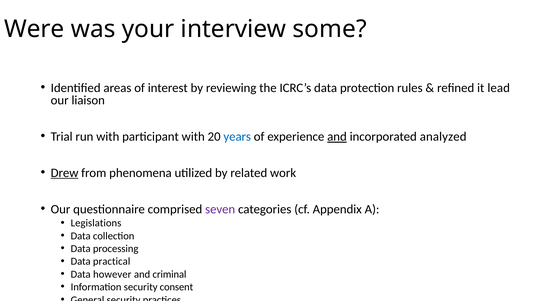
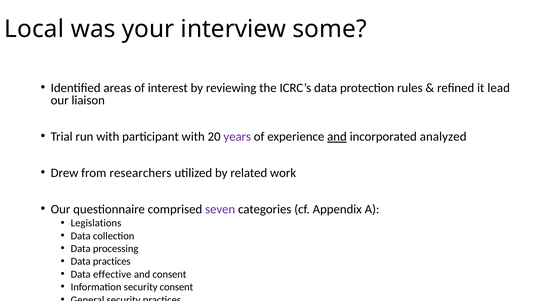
Were: Were -> Local (34, 29)
years colour: blue -> purple (237, 136)
Drew underline: present -> none (65, 173)
phenomena: phenomena -> researchers (140, 173)
Data practical: practical -> practices (112, 261)
however: however -> effective (112, 274)
and criminal: criminal -> consent (169, 274)
